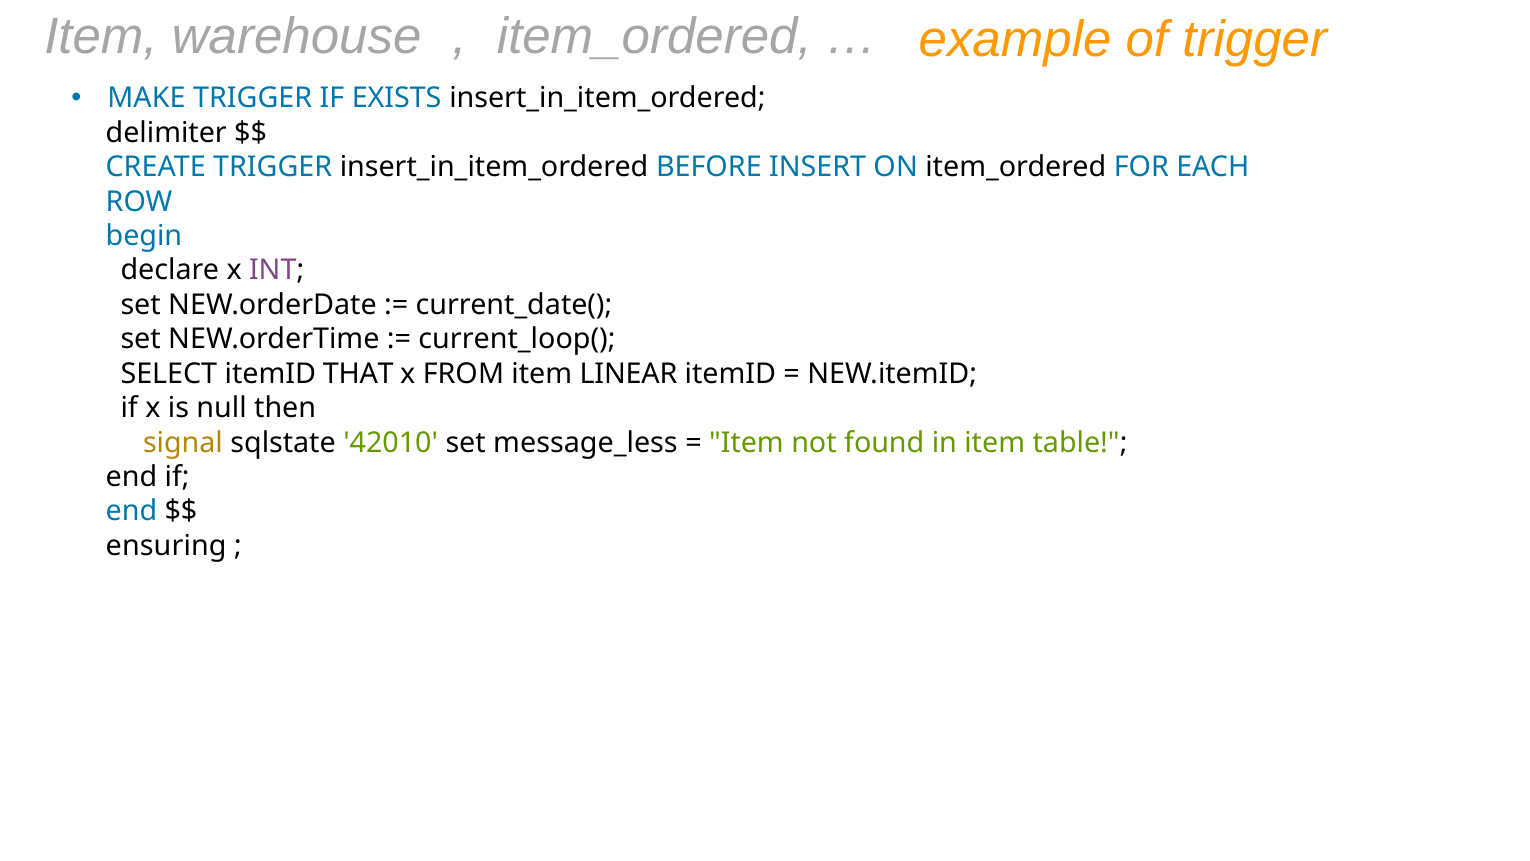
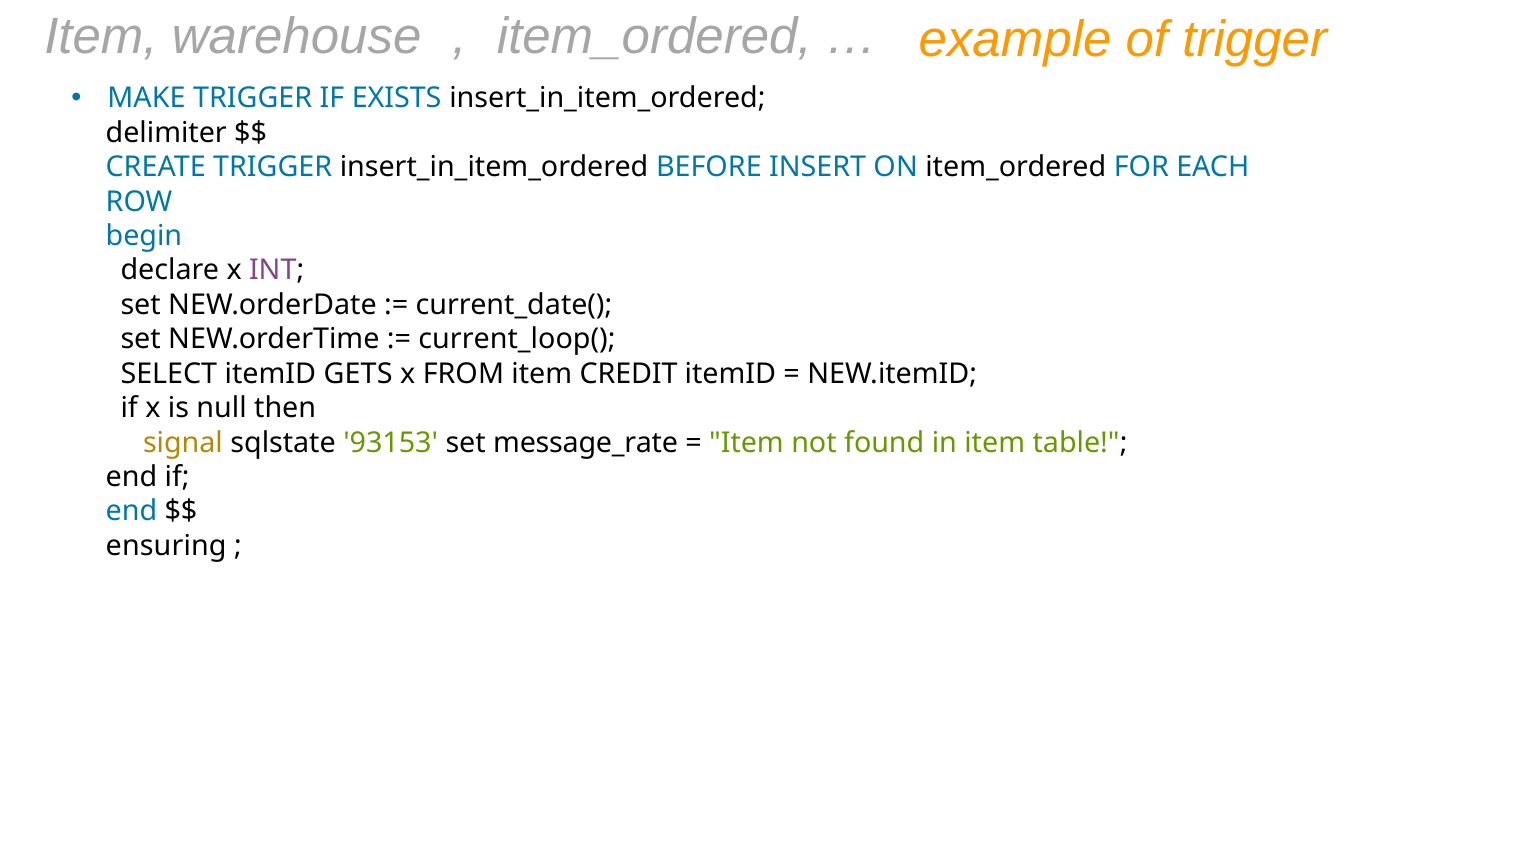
THAT: THAT -> GETS (358, 374)
LINEAR: LINEAR -> CREDIT (629, 374)
42010: 42010 -> 93153 (391, 442)
message_less: message_less -> message_rate (586, 442)
